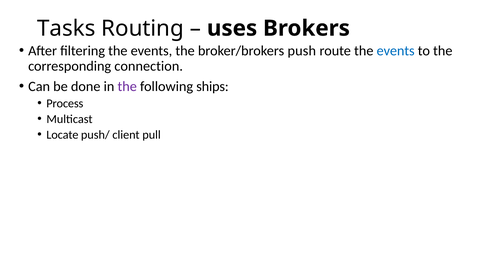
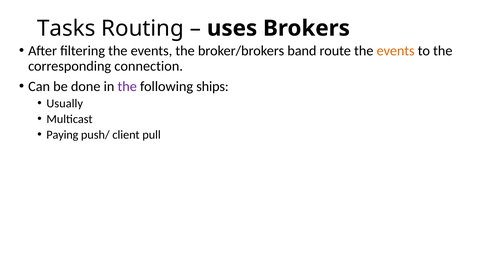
push: push -> band (302, 51)
events colour: blue -> orange (396, 51)
Process: Process -> Usually (65, 104)
Locate: Locate -> Paying (62, 135)
